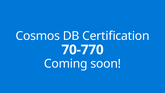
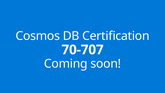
70-770: 70-770 -> 70-707 (83, 50)
